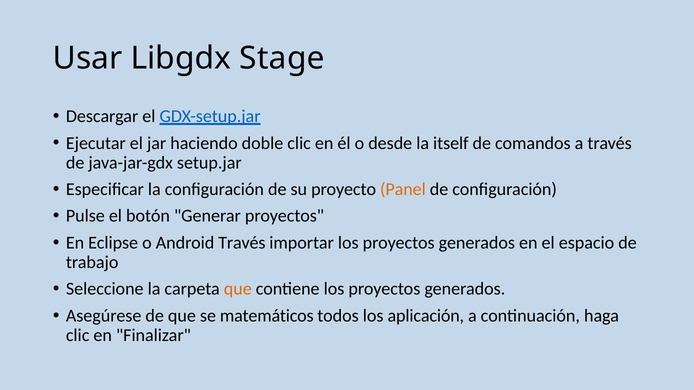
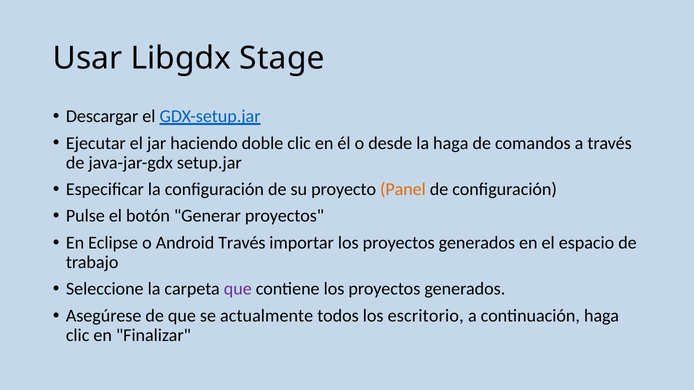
la itself: itself -> haga (451, 143)
que colour: orange -> purple (238, 289)
matemáticos: matemáticos -> actualmente (267, 316)
aplicación: aplicación -> escritorio (426, 316)
